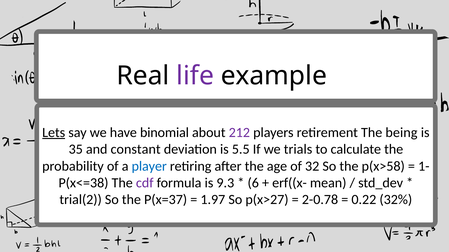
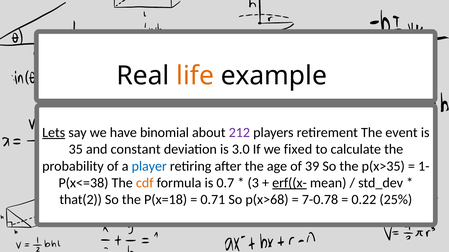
life colour: purple -> orange (195, 76)
being: being -> event (402, 133)
5.5: 5.5 -> 3.0 (241, 150)
trials: trials -> fixed (298, 150)
32: 32 -> 39 (312, 166)
p(x>58: p(x>58 -> p(x>35 (383, 166)
cdf colour: purple -> orange (145, 183)
9.3: 9.3 -> 0.7 (225, 183)
6: 6 -> 3 (253, 183)
erf((x- underline: none -> present (289, 183)
trial(2: trial(2 -> that(2 (81, 200)
P(x=37: P(x=37 -> P(x=18 (166, 200)
1.97: 1.97 -> 0.71 (213, 200)
p(x>27: p(x>27 -> p(x>68 (267, 200)
2-0.78: 2-0.78 -> 7-0.78 (320, 200)
32%: 32% -> 25% (396, 200)
